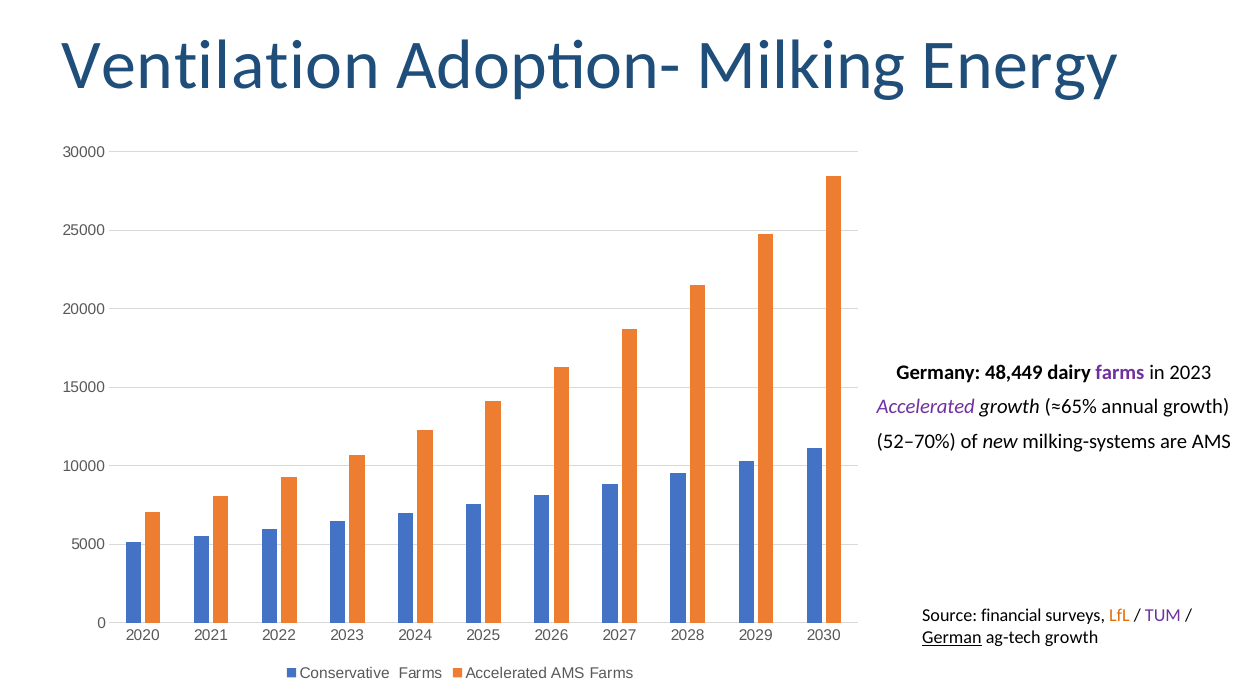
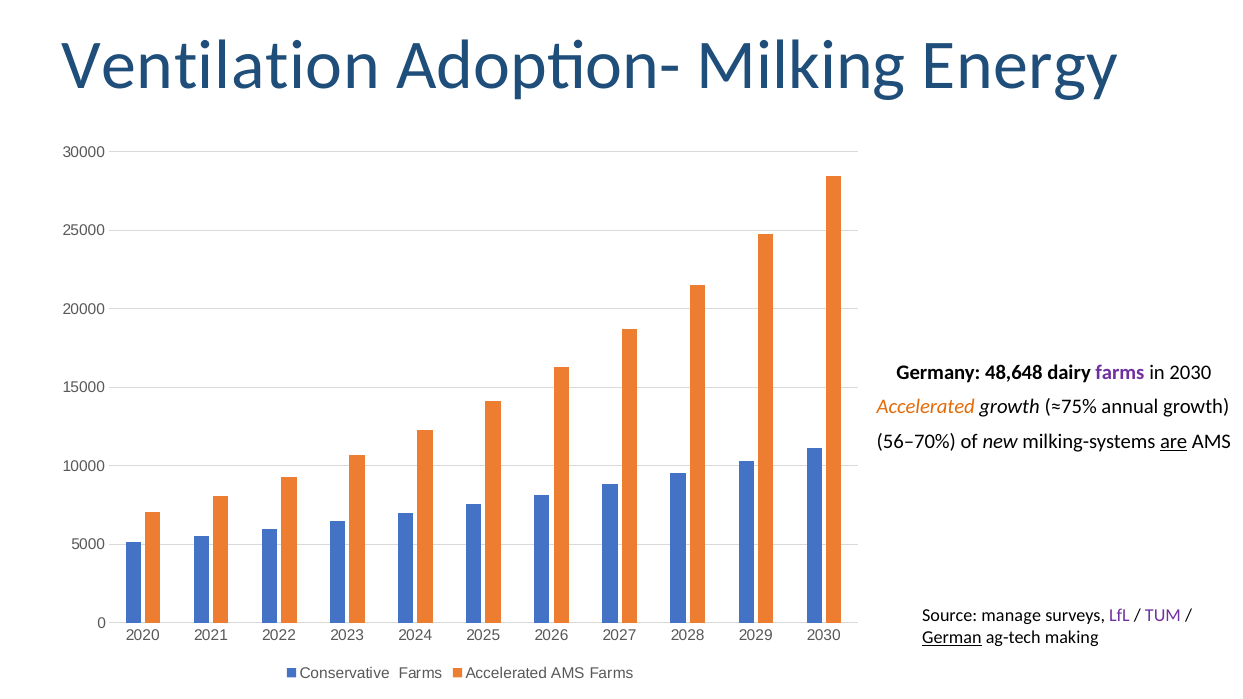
48,449: 48,449 -> 48,648 (1014, 372)
in 2023: 2023 -> 2030 (1190, 372)
Accelerated colour: purple -> orange (926, 407)
≈65%: ≈65% -> ≈75% (1071, 407)
52–70%: 52–70% -> 56–70% (916, 442)
are underline: none -> present (1174, 442)
financial: financial -> manage (1011, 616)
LfL colour: orange -> purple (1119, 616)
ag-tech growth: growth -> making (1072, 638)
